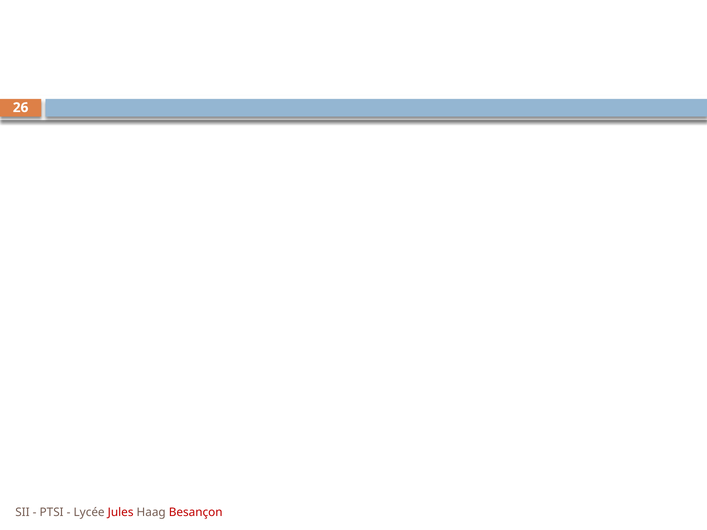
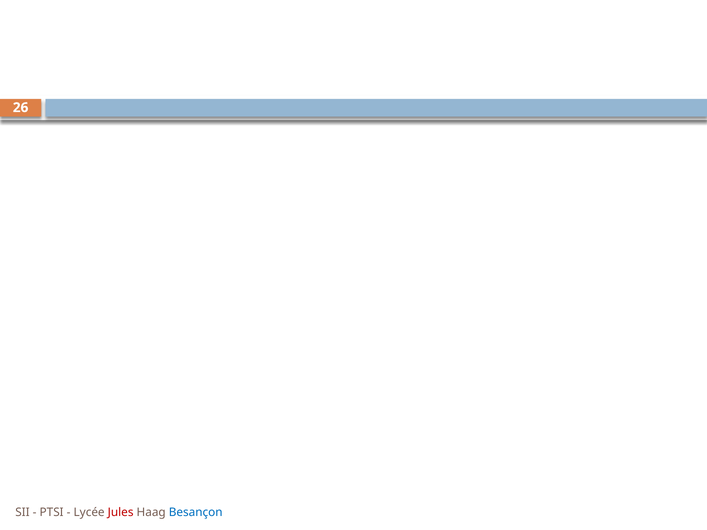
Besançon colour: red -> blue (196, 513)
